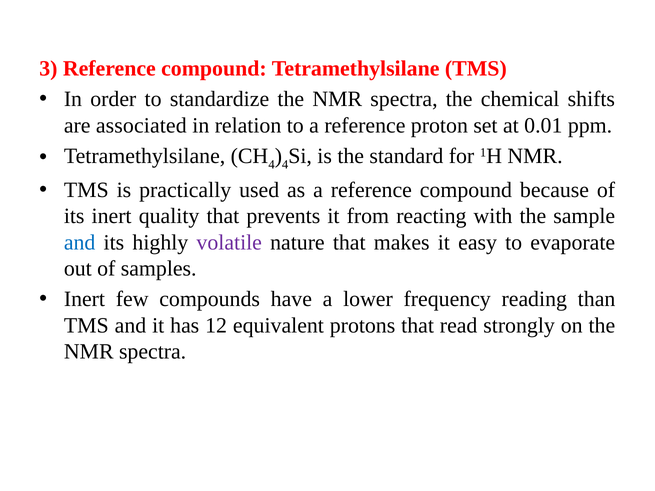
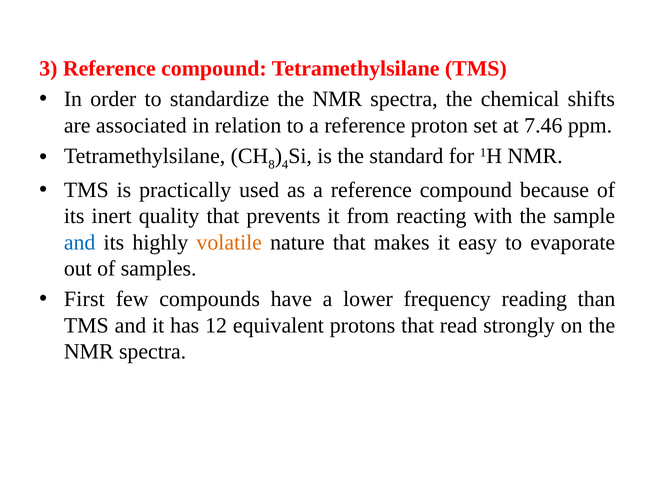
0.01: 0.01 -> 7.46 (543, 125)
4: 4 -> 8 (272, 164)
volatile colour: purple -> orange (229, 243)
Inert: Inert -> First (84, 299)
